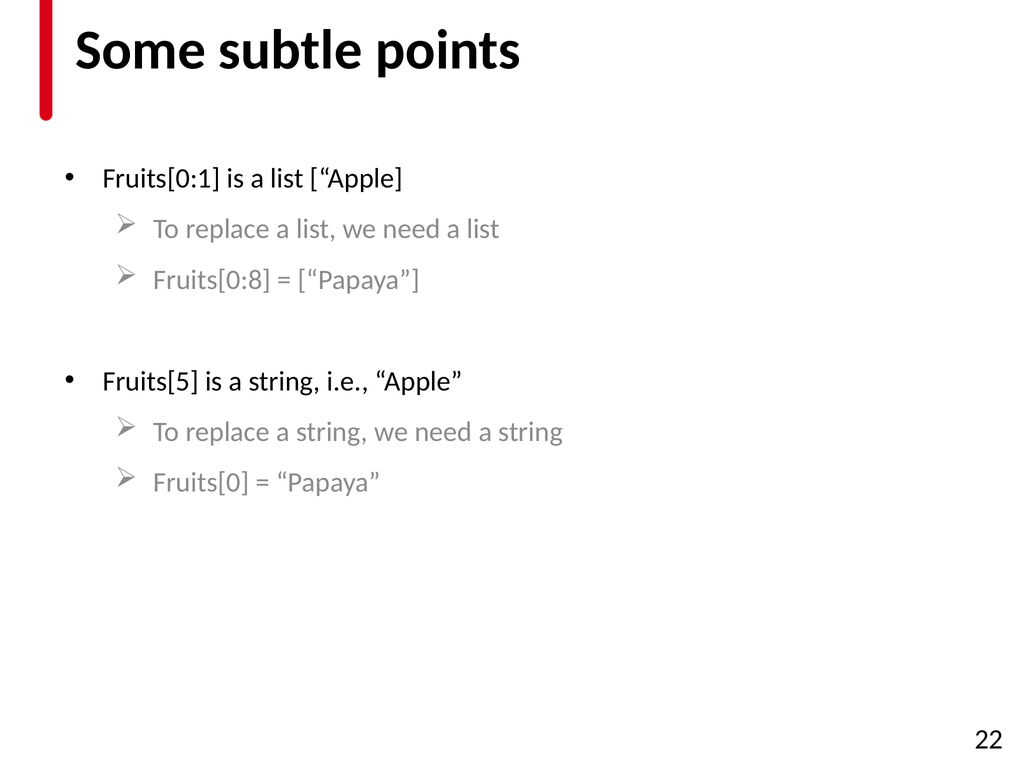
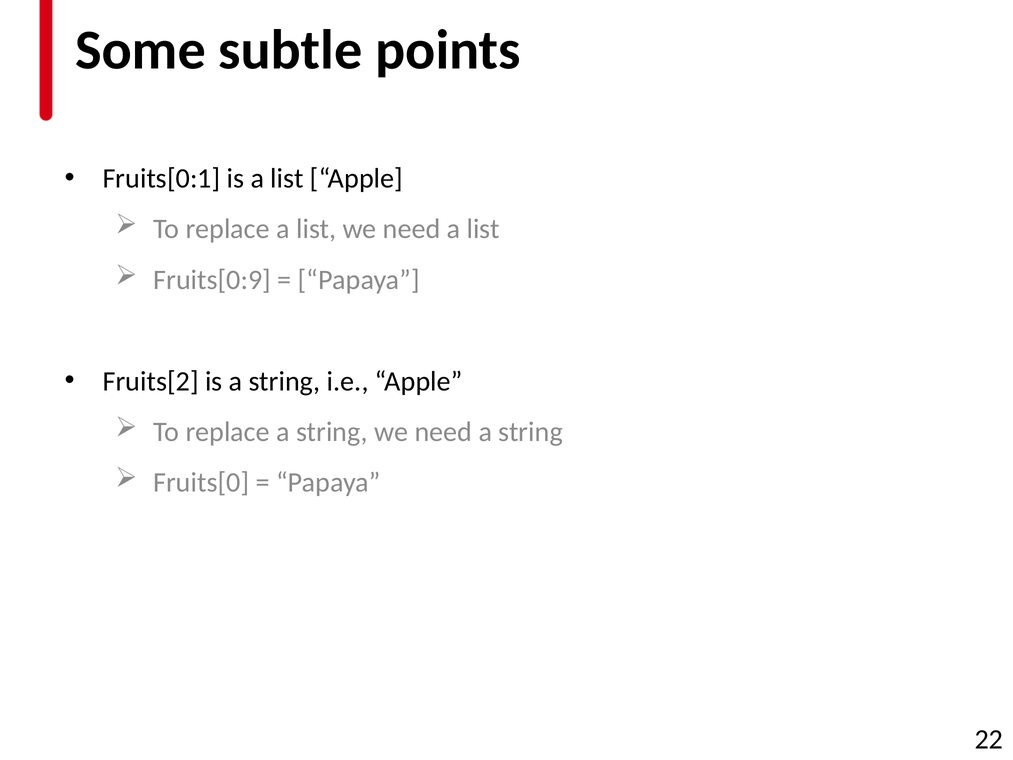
Fruits[0:8: Fruits[0:8 -> Fruits[0:9 (212, 280)
Fruits[5: Fruits[5 -> Fruits[2 (151, 381)
